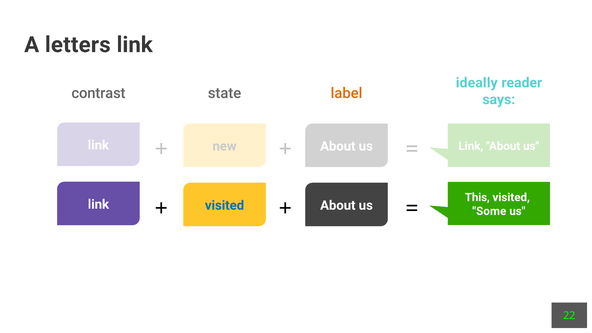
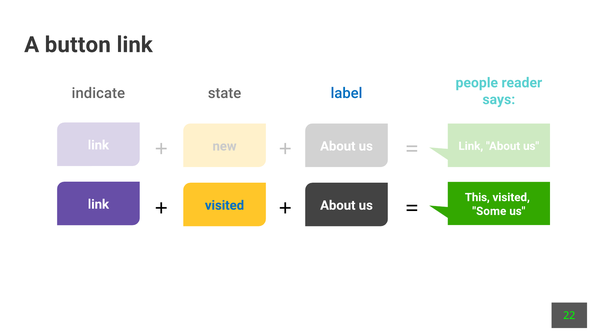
letters: letters -> button (78, 45)
ideally: ideally -> people (477, 83)
contrast: contrast -> indicate (98, 93)
label colour: orange -> blue (347, 93)
